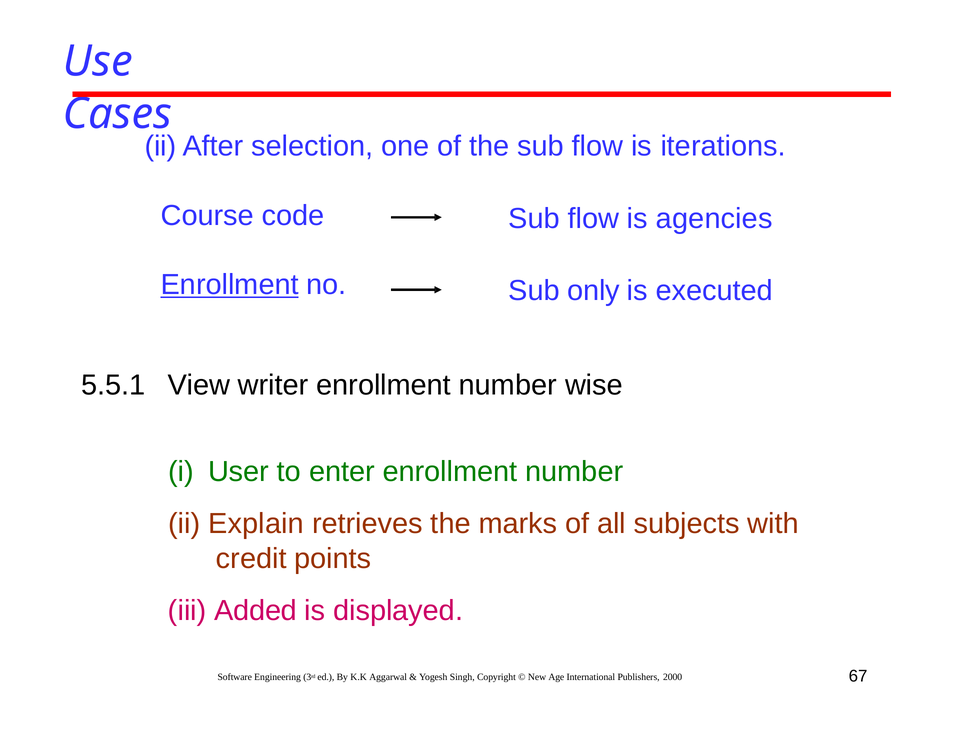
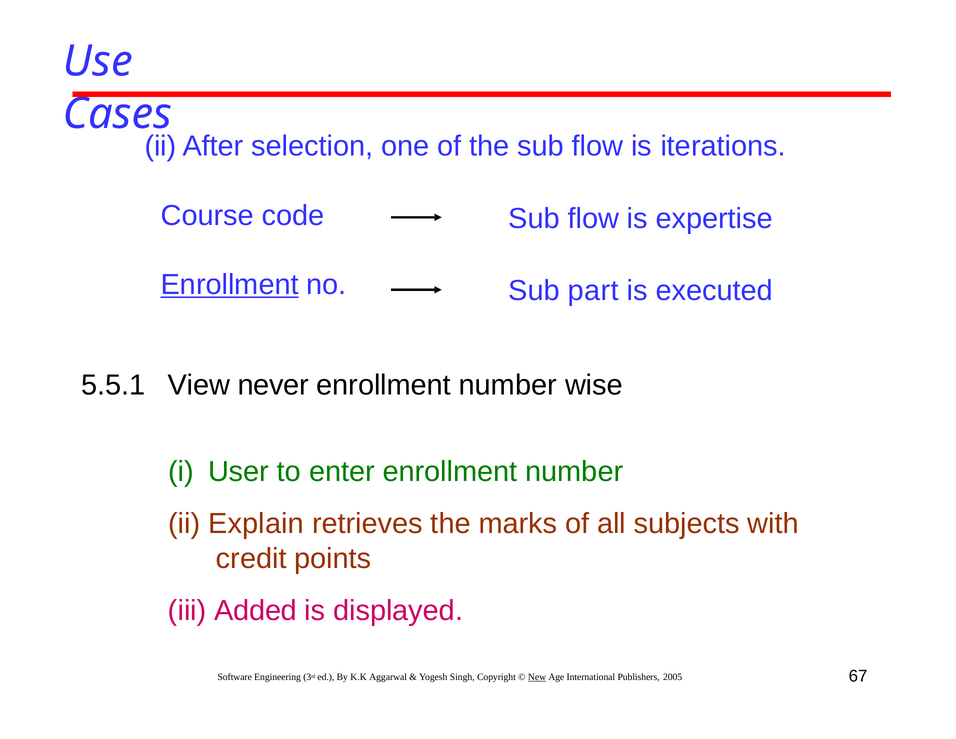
agencies: agencies -> expertise (714, 218)
only: only -> part (593, 291)
writer: writer -> never (273, 385)
New underline: none -> present (537, 677)
2000: 2000 -> 2005 (673, 677)
